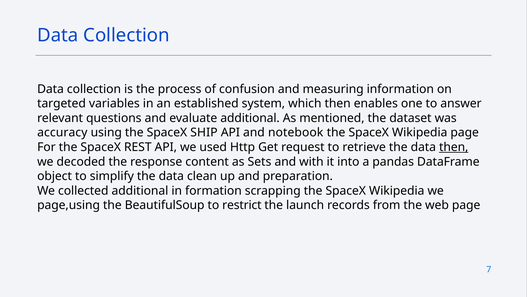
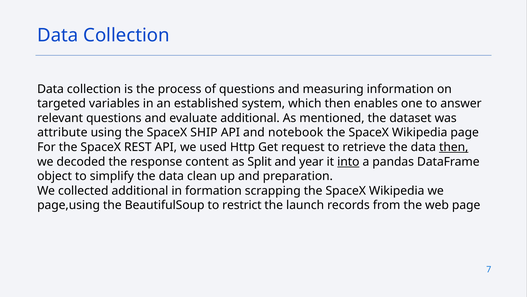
of confusion: confusion -> questions (247, 89)
accuracy: accuracy -> attribute (62, 132)
Sets: Sets -> Split (260, 161)
with: with -> year (311, 161)
into underline: none -> present (348, 161)
